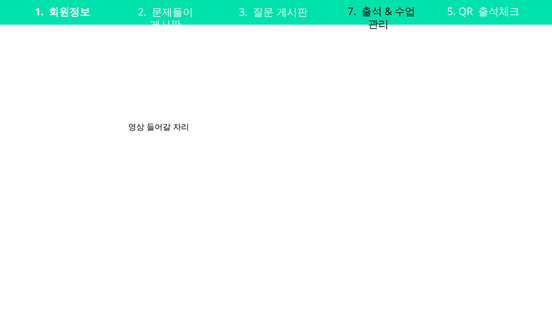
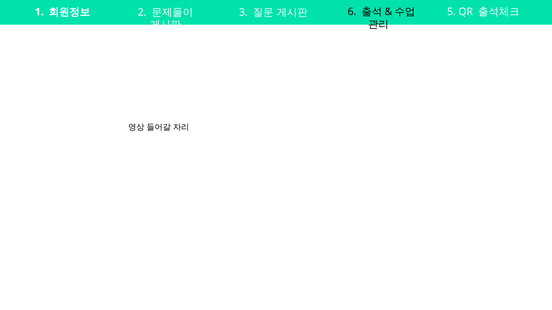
7: 7 -> 6 (352, 12)
